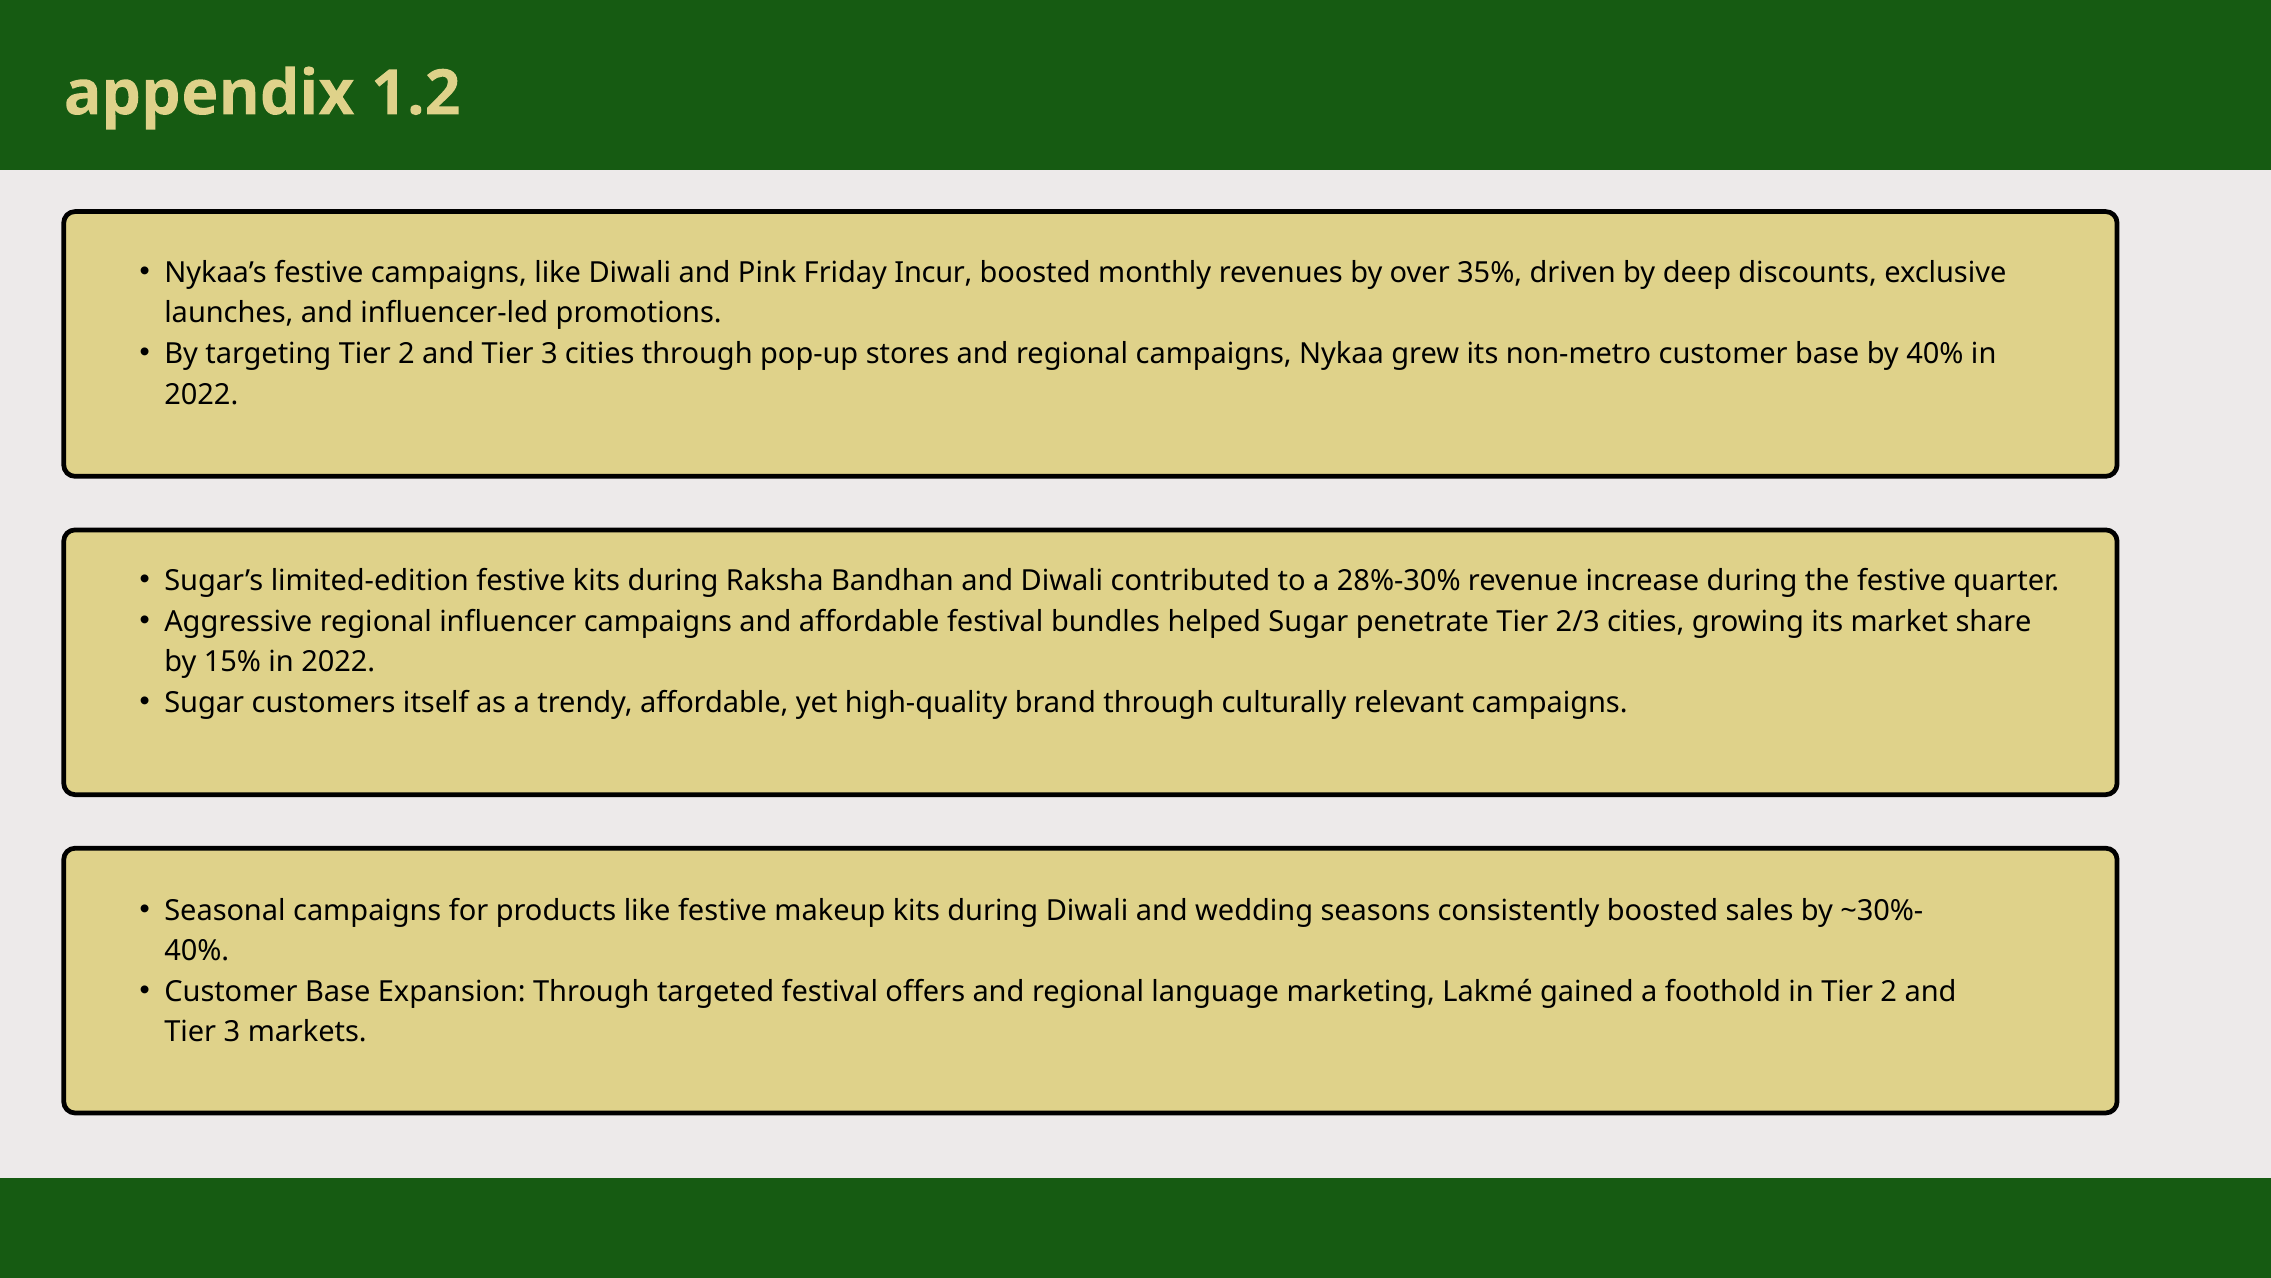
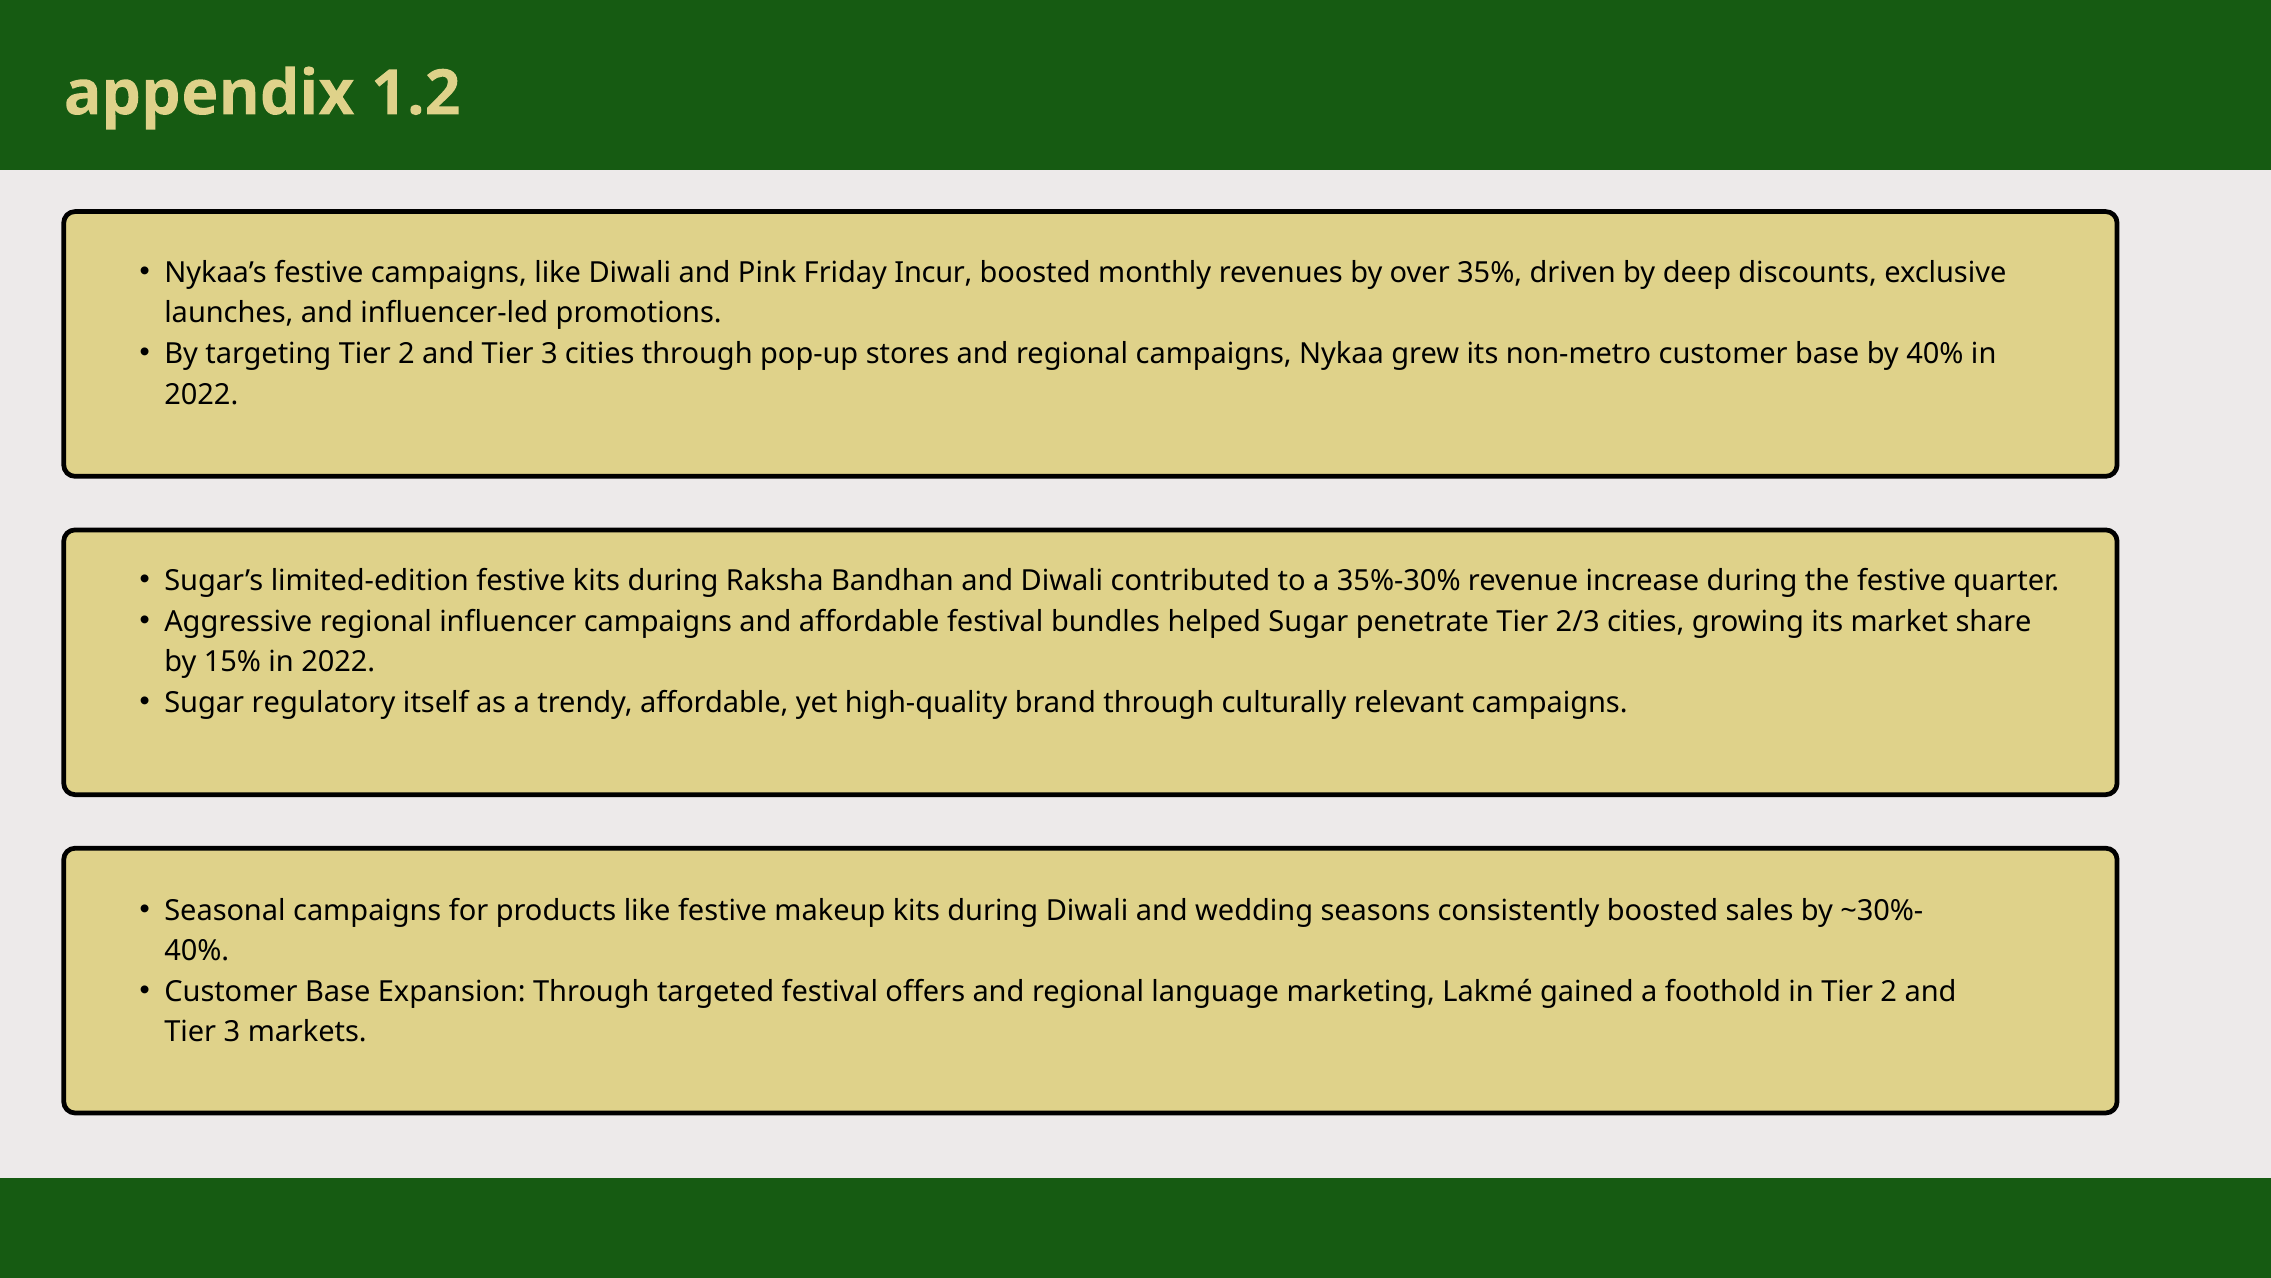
28%-30%: 28%-30% -> 35%-30% (1399, 581)
customers: customers -> regulatory (323, 703)
